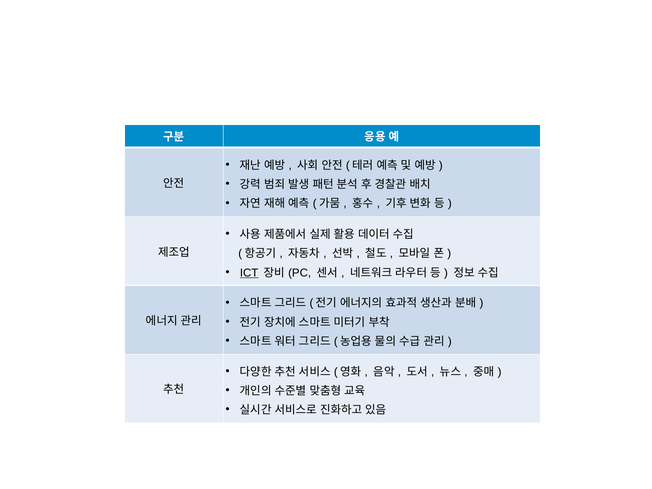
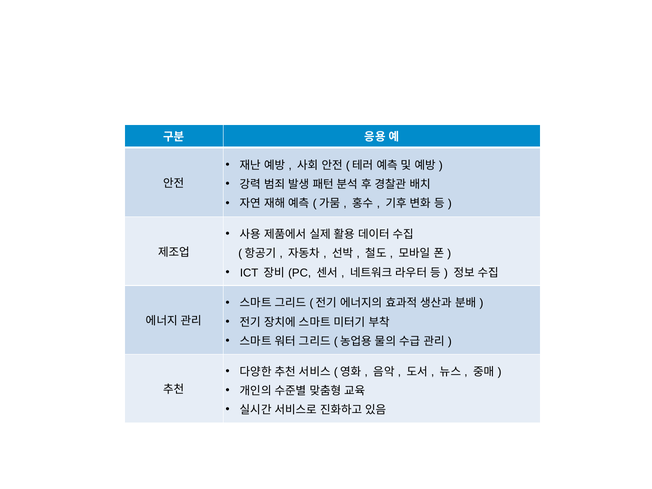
ICT underline: present -> none (249, 273)
